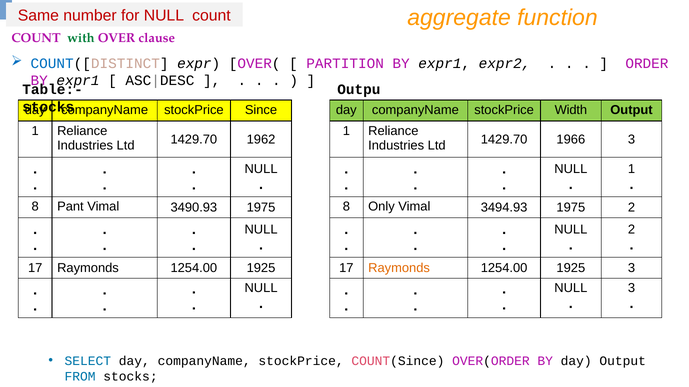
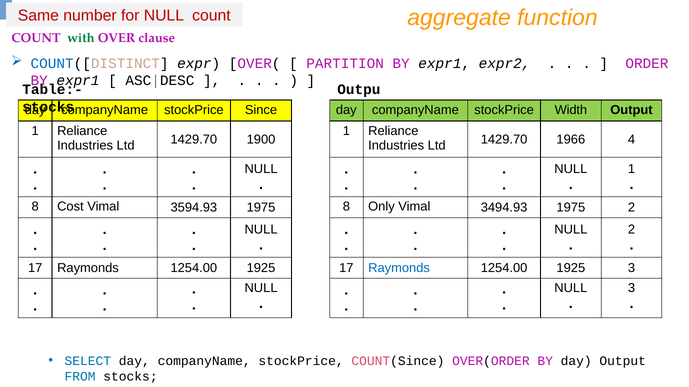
1962: 1962 -> 1900 (261, 139)
1966 3: 3 -> 4 (632, 139)
Pant: Pant -> Cost (70, 207)
3490.93: 3490.93 -> 3594.93 (194, 208)
Raymonds colour: orange -> blue (399, 268)
